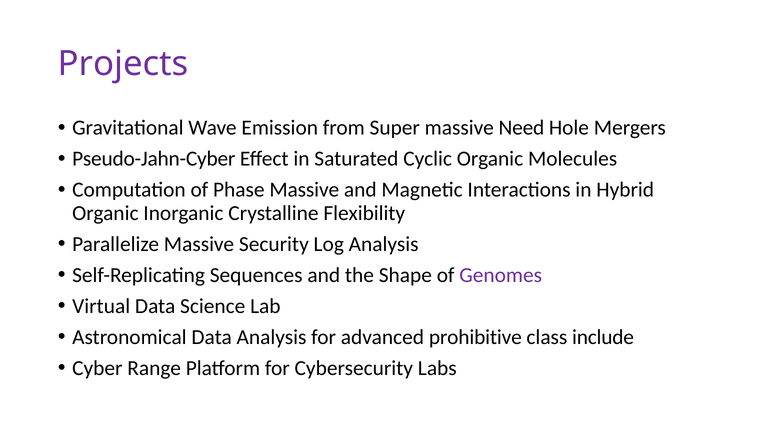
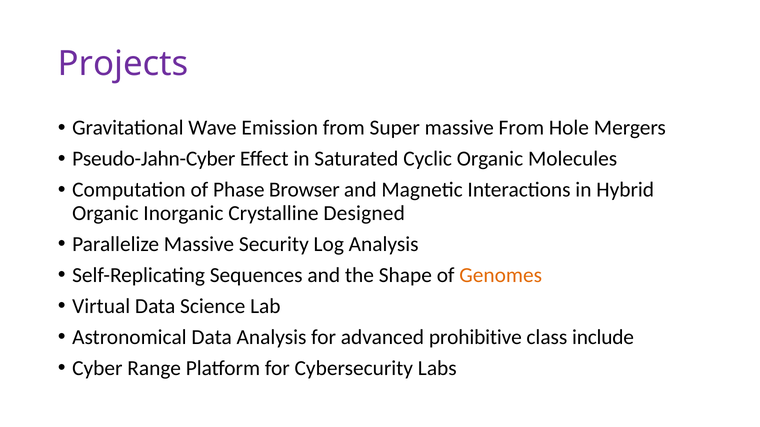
massive Need: Need -> From (521, 128)
Phase Massive: Massive -> Browser (304, 190)
Flexibility: Flexibility -> Designed (364, 213)
Genomes colour: purple -> orange (501, 275)
